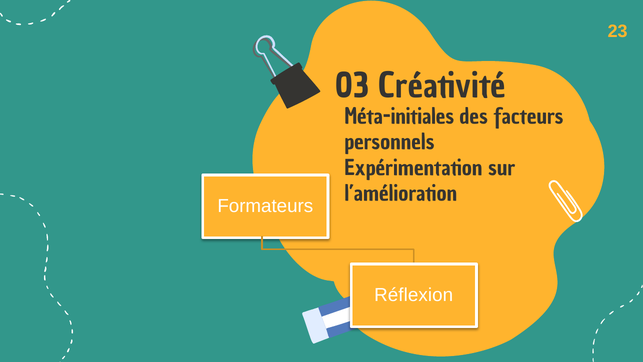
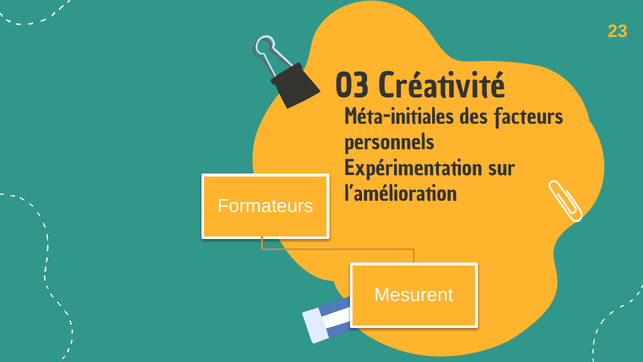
Réflexion: Réflexion -> Mesurent (414, 295)
